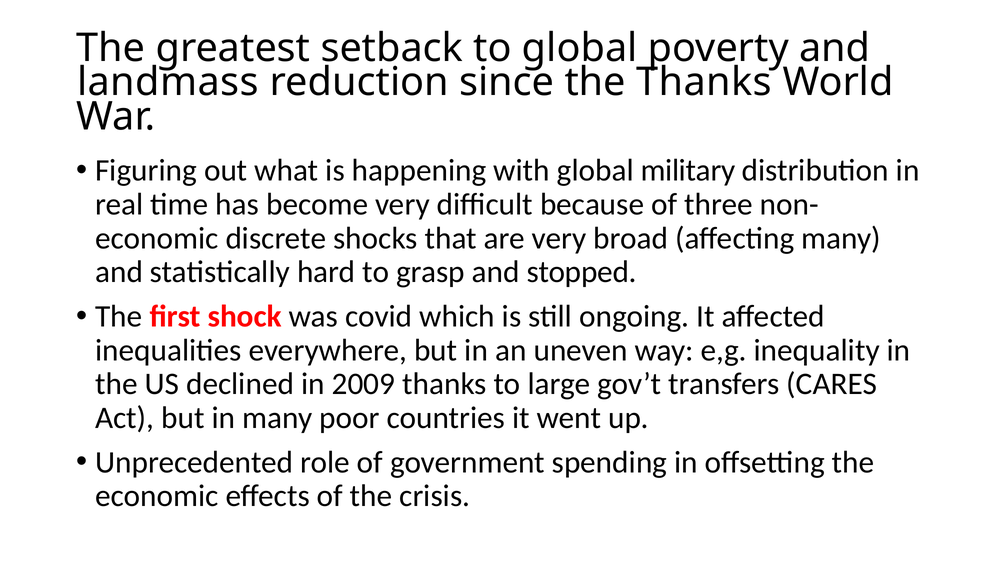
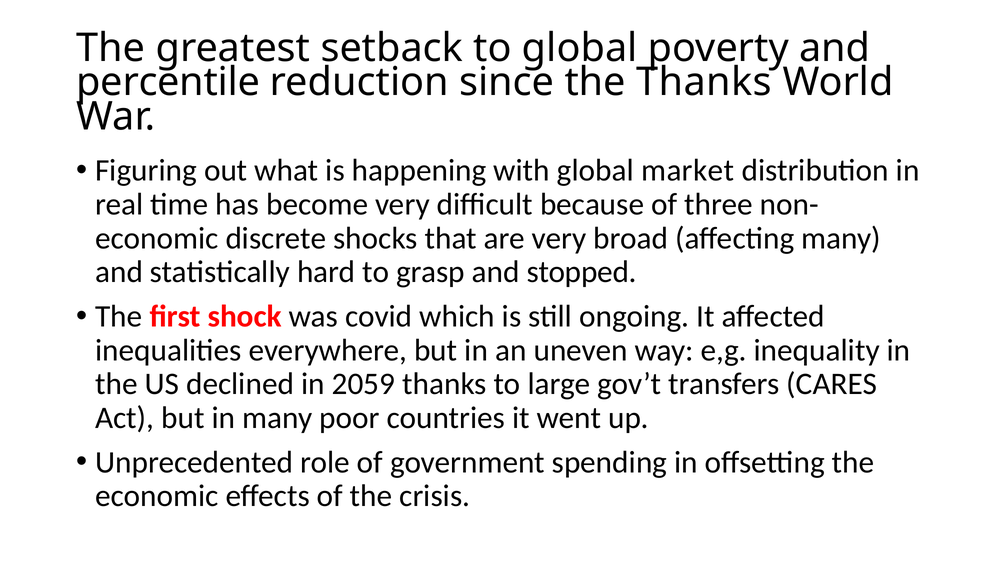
landmass: landmass -> percentile (168, 82)
military: military -> market (688, 171)
2009: 2009 -> 2059 (363, 384)
